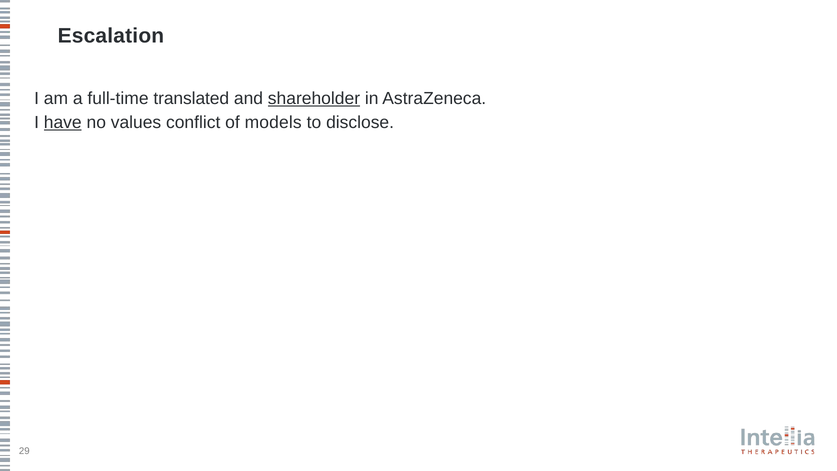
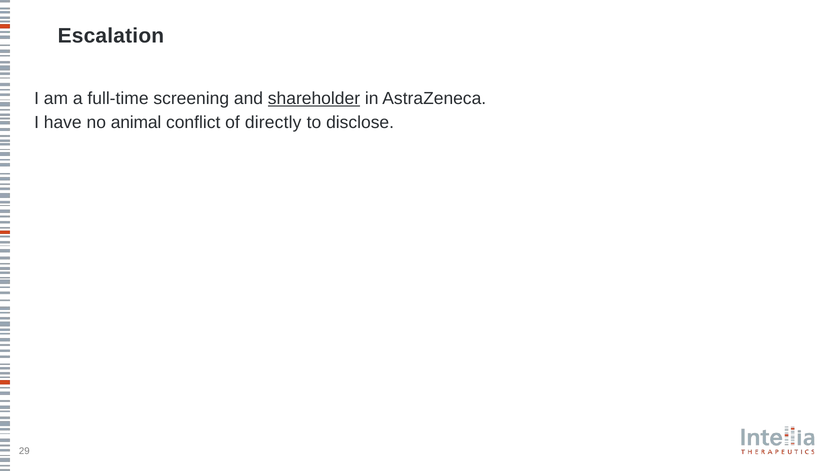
translated: translated -> screening (191, 98)
have underline: present -> none (63, 123)
values: values -> animal (136, 123)
models: models -> directly (273, 123)
